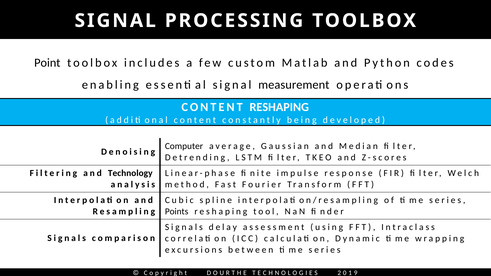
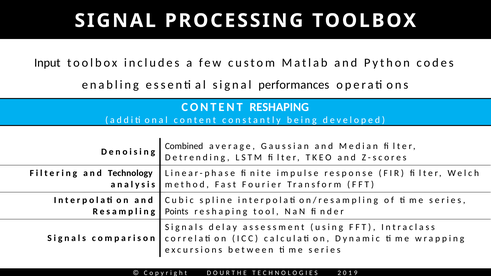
Point: Point -> Input (47, 63)
measurement: measurement -> performances (294, 85)
Computer: Computer -> Combined (184, 146)
